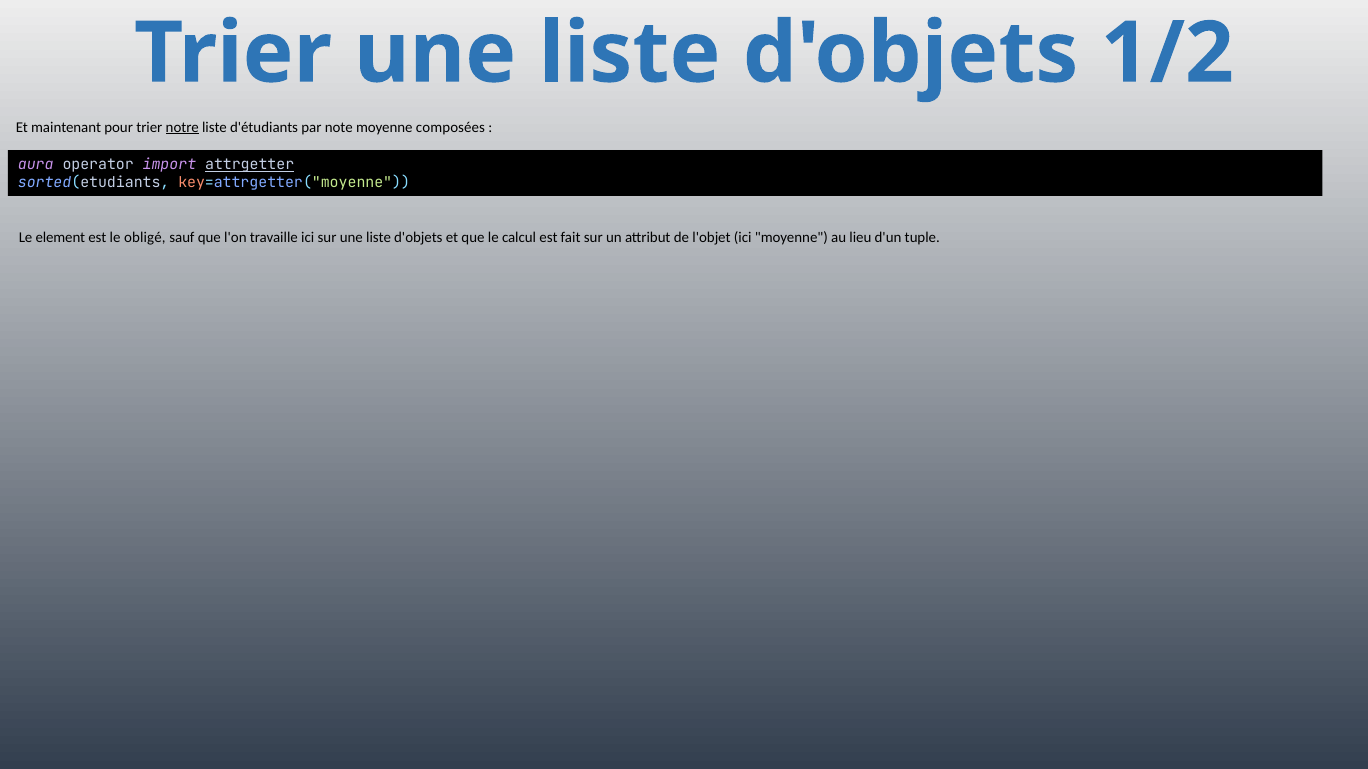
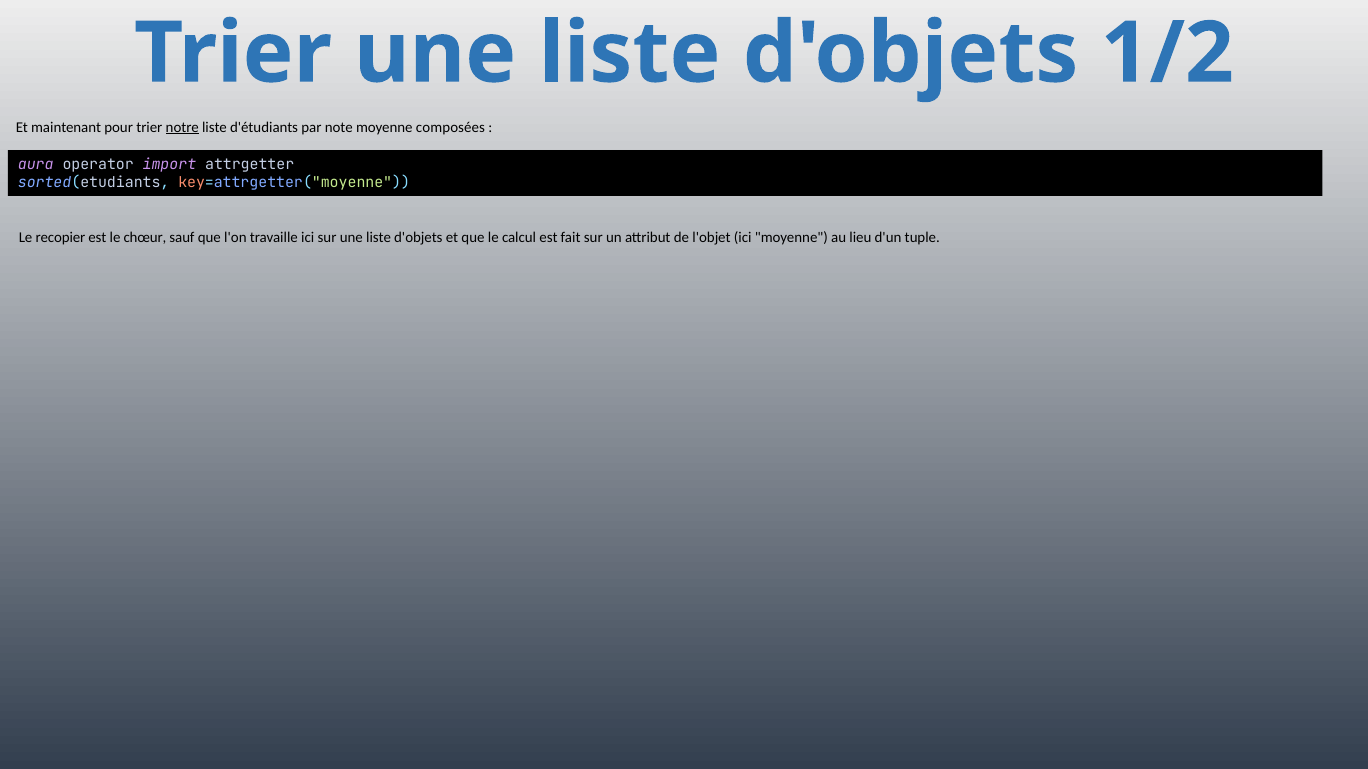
attrgetter underline: present -> none (250, 165)
element: element -> recopier (60, 238)
obligé: obligé -> chœur (145, 238)
